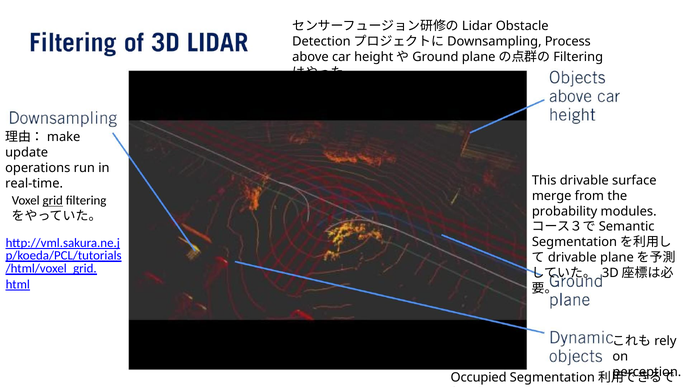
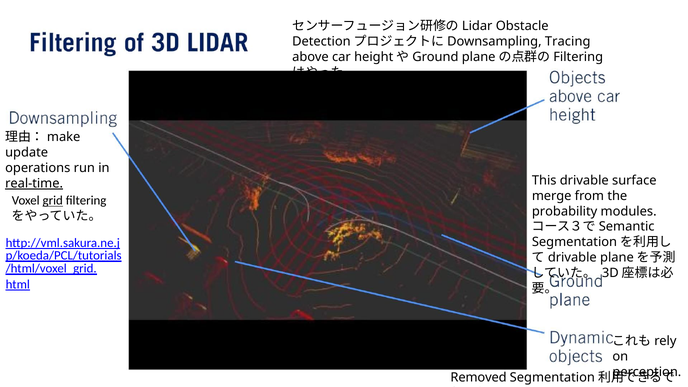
Process: Process -> Tracing (568, 41)
real-time underline: none -> present (34, 183)
Occupied: Occupied -> Removed (479, 377)
